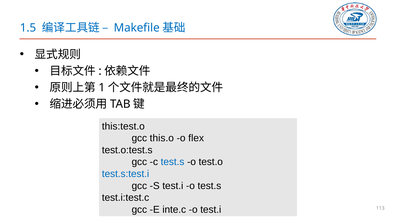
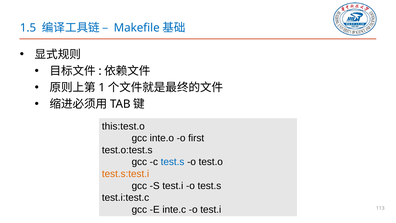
this.o: this.o -> inte.o (162, 138)
flex: flex -> first (196, 138)
test.s:test.i colour: blue -> orange (126, 174)
